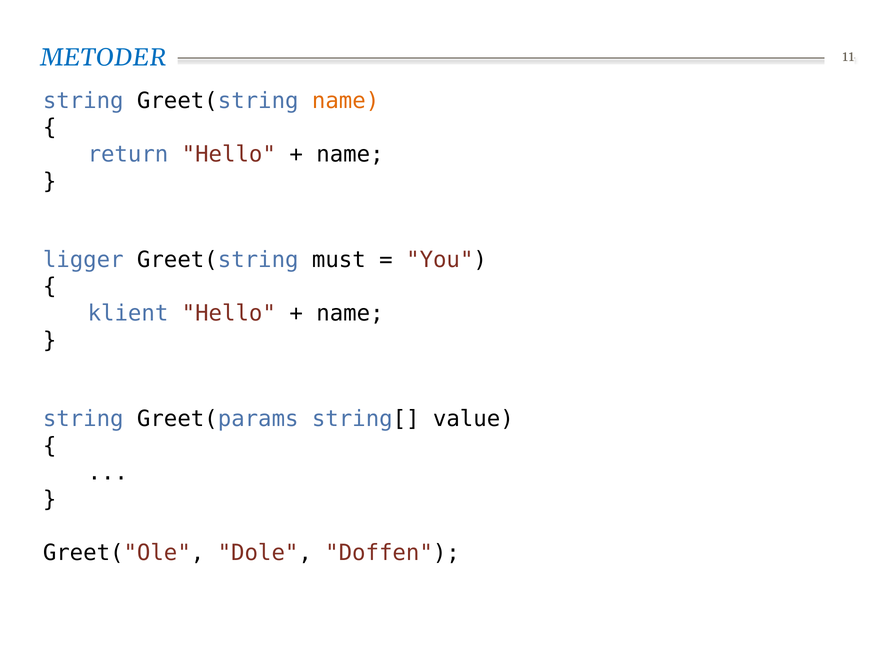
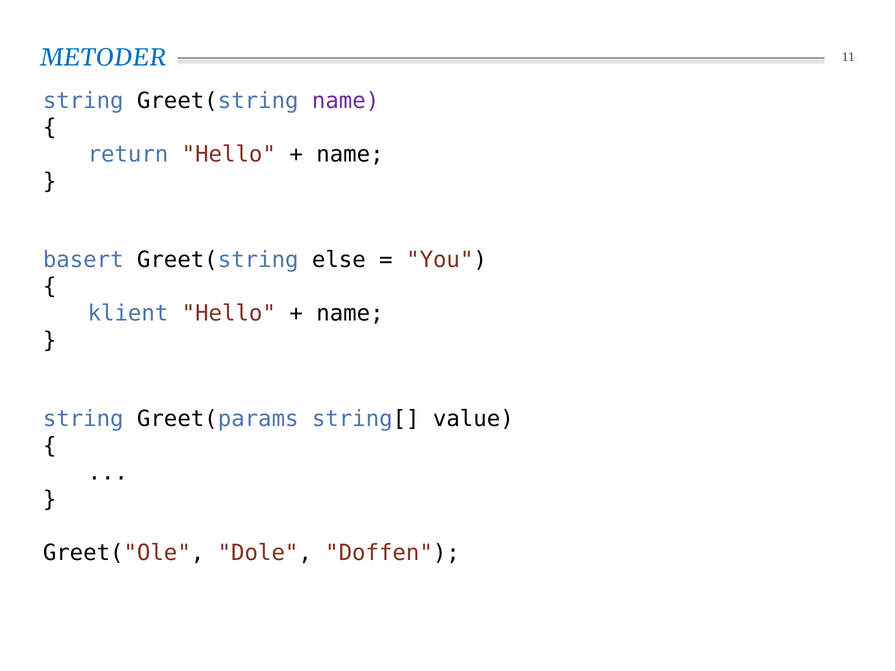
name colour: orange -> purple (346, 101)
ligger: ligger -> basert (83, 260)
must: must -> else (339, 260)
